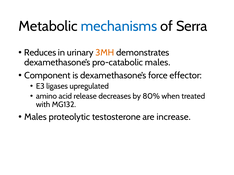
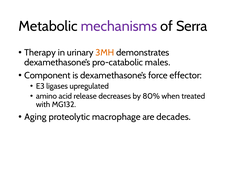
mechanisms colour: blue -> purple (119, 26)
Reduces: Reduces -> Therapy (40, 53)
Males: Males -> Aging (35, 117)
testosterone: testosterone -> macrophage (116, 117)
increase: increase -> decades (174, 117)
